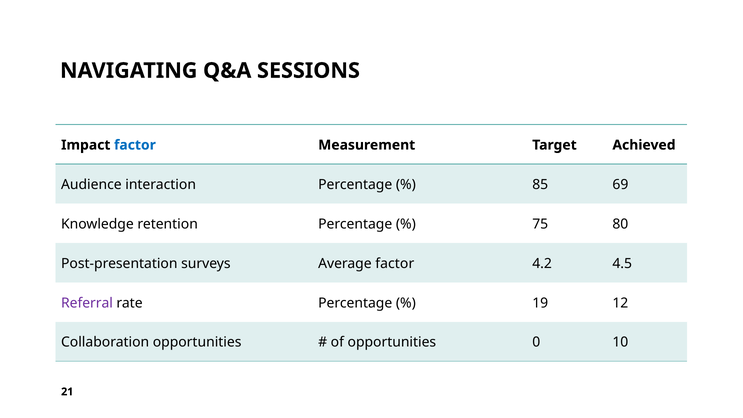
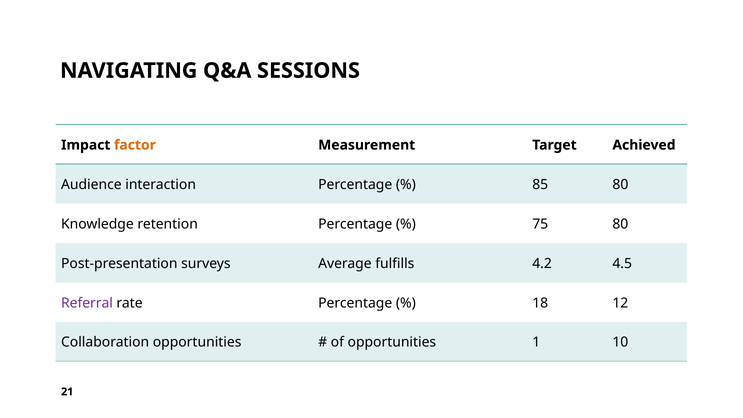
factor colour: blue -> orange (135, 145)
85 69: 69 -> 80 (620, 184)
Average factor: factor -> fulfills (395, 263)
19: 19 -> 18 (540, 303)
0: 0 -> 1 (536, 342)
